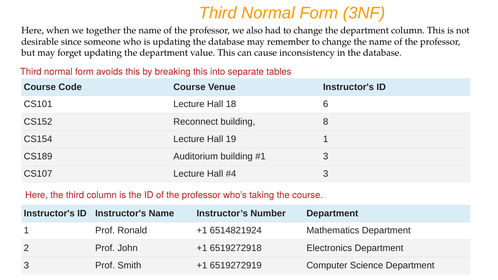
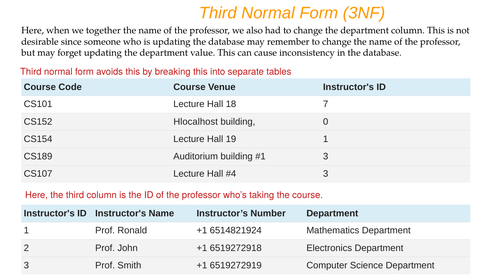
6: 6 -> 7 (326, 104)
Reconnect: Reconnect -> Hlocalhost (196, 122)
8: 8 -> 0 (326, 122)
